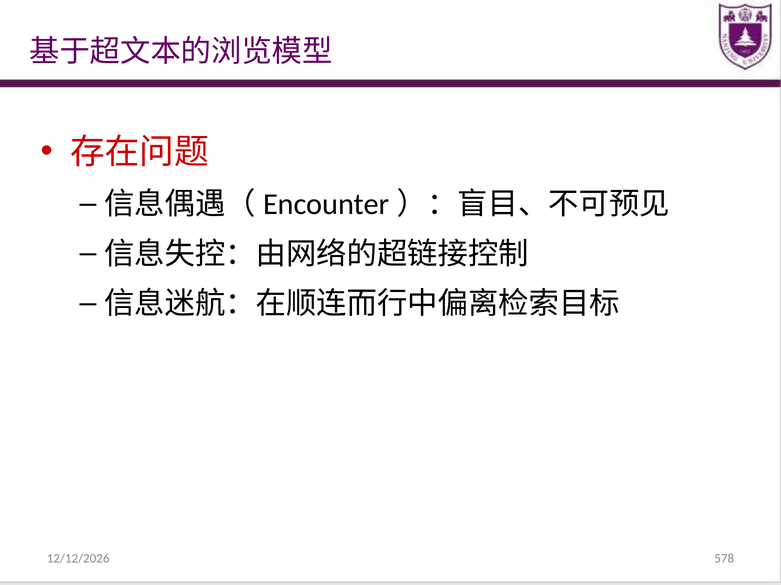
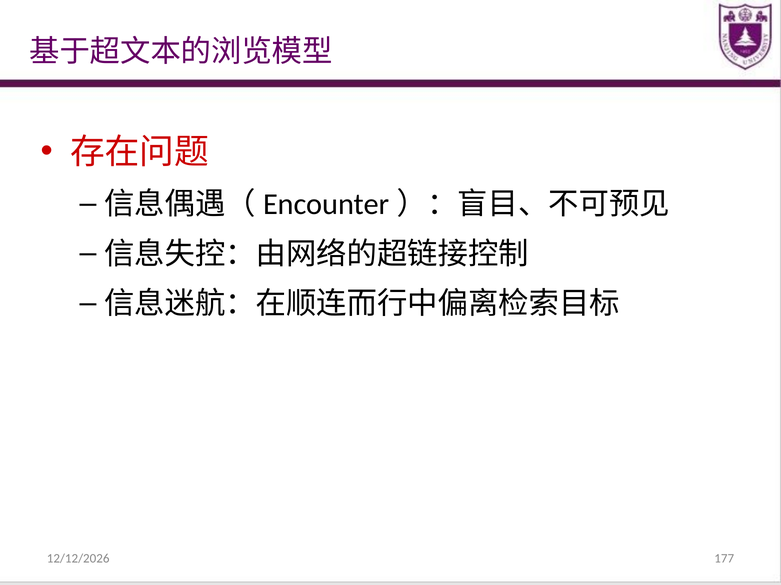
578: 578 -> 177 (724, 559)
